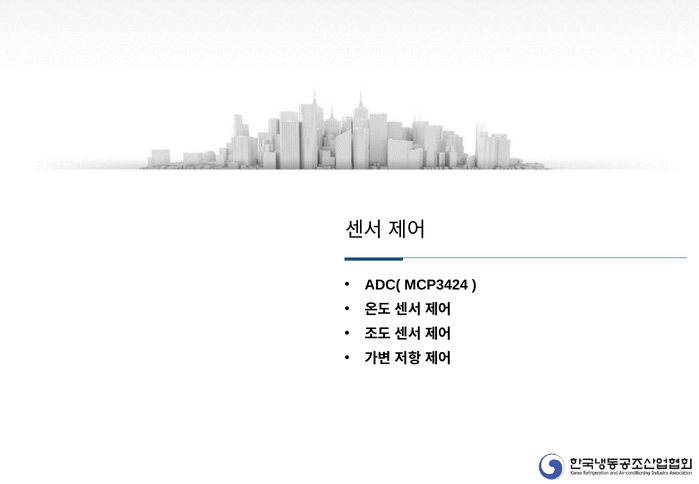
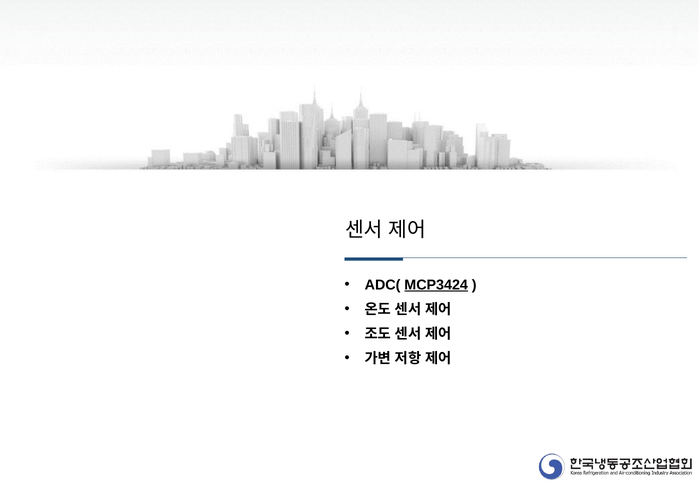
MCP3424 underline: none -> present (436, 285)
